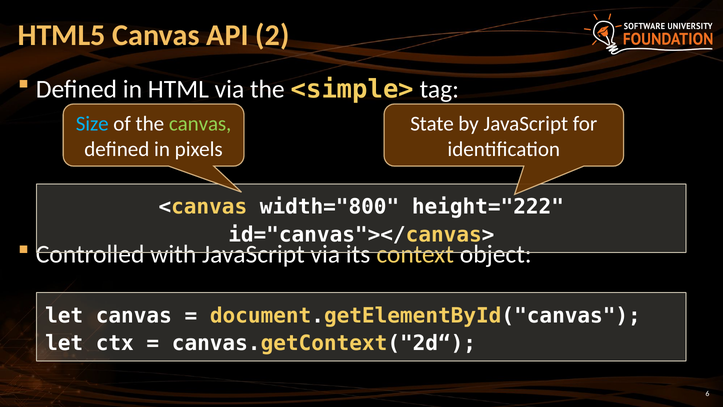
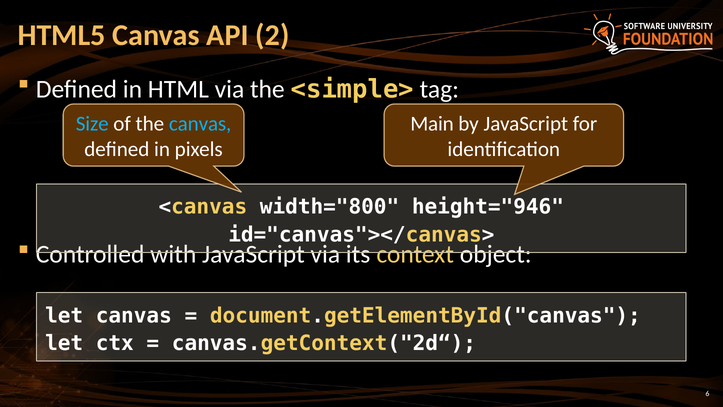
canvas colour: light green -> light blue (200, 124)
State: State -> Main (432, 124)
height="222: height="222 -> height="946 (488, 207)
